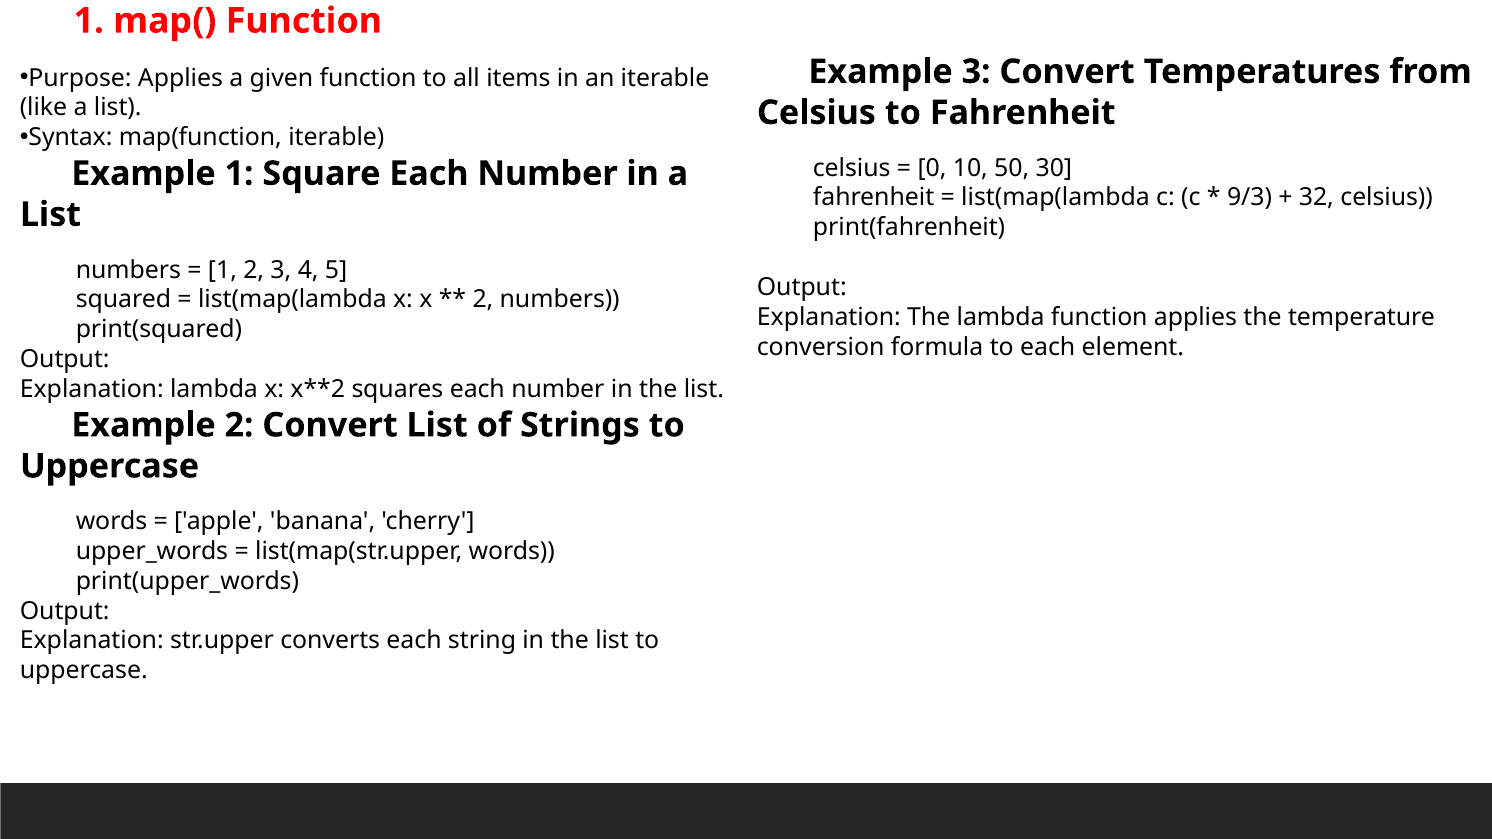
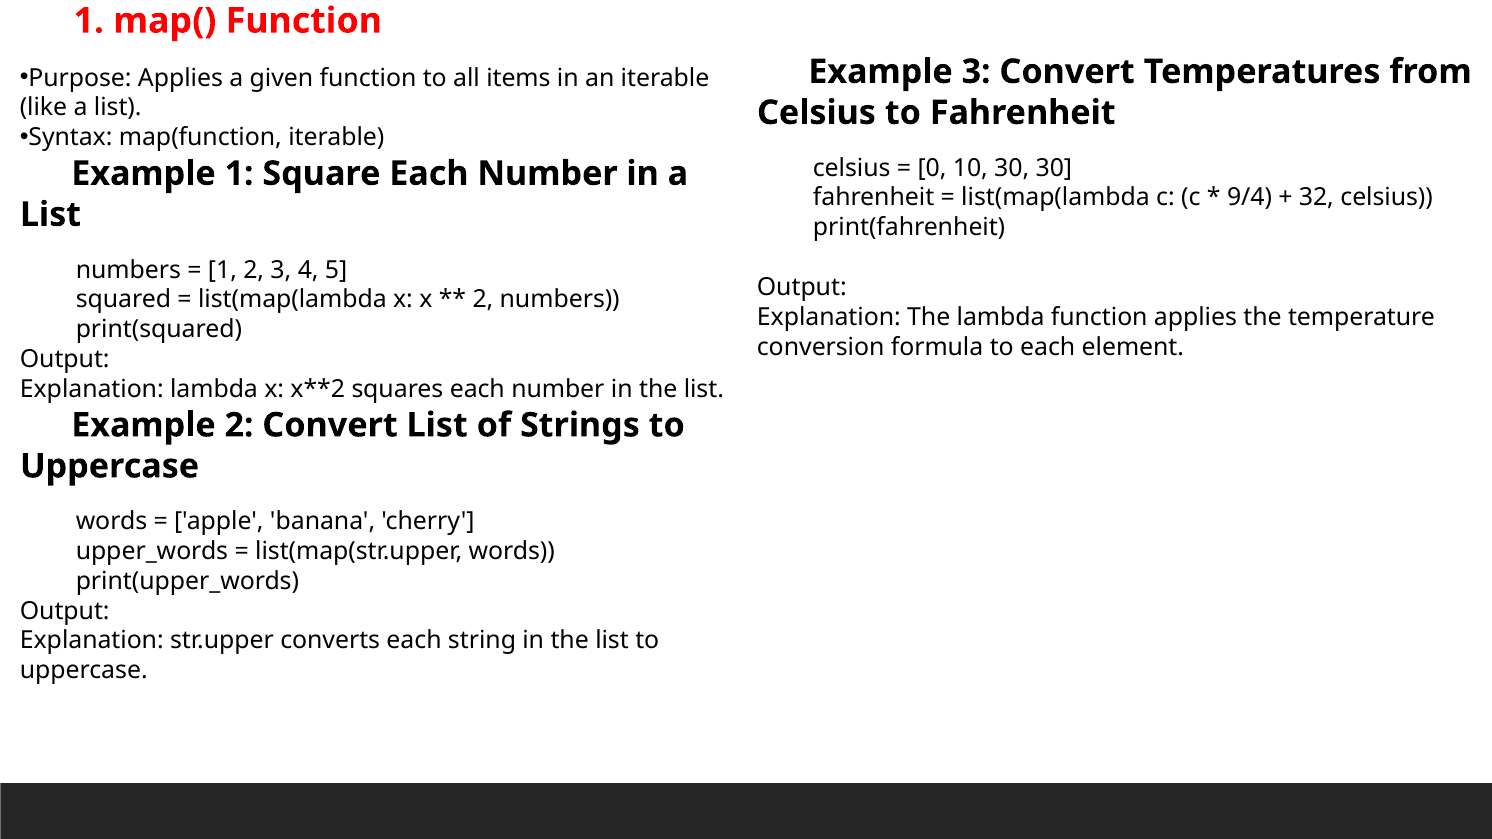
10 50: 50 -> 30 (1012, 168)
9/3: 9/3 -> 9/4 (1249, 198)
